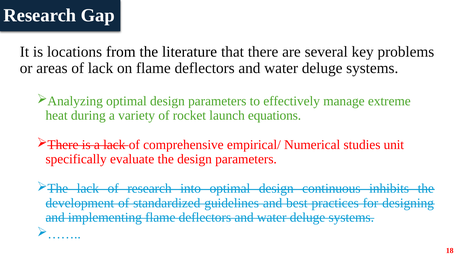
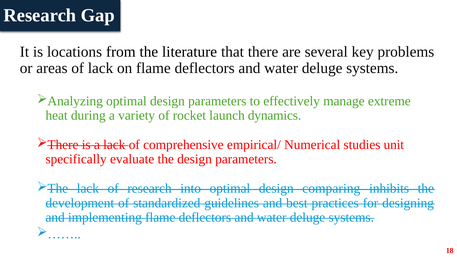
equations: equations -> dynamics (275, 115)
continuous: continuous -> comparing (331, 189)
